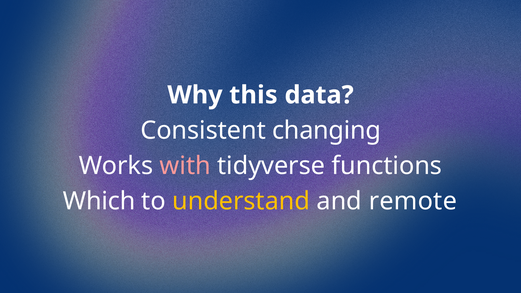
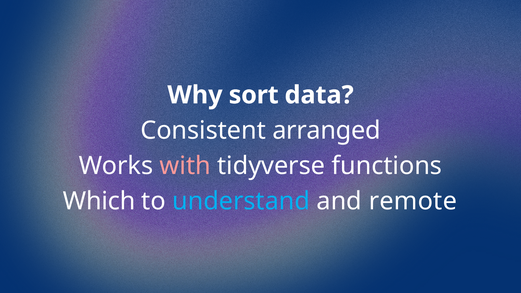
this: this -> sort (254, 95)
changing: changing -> arranged (327, 130)
understand colour: yellow -> light blue (241, 201)
